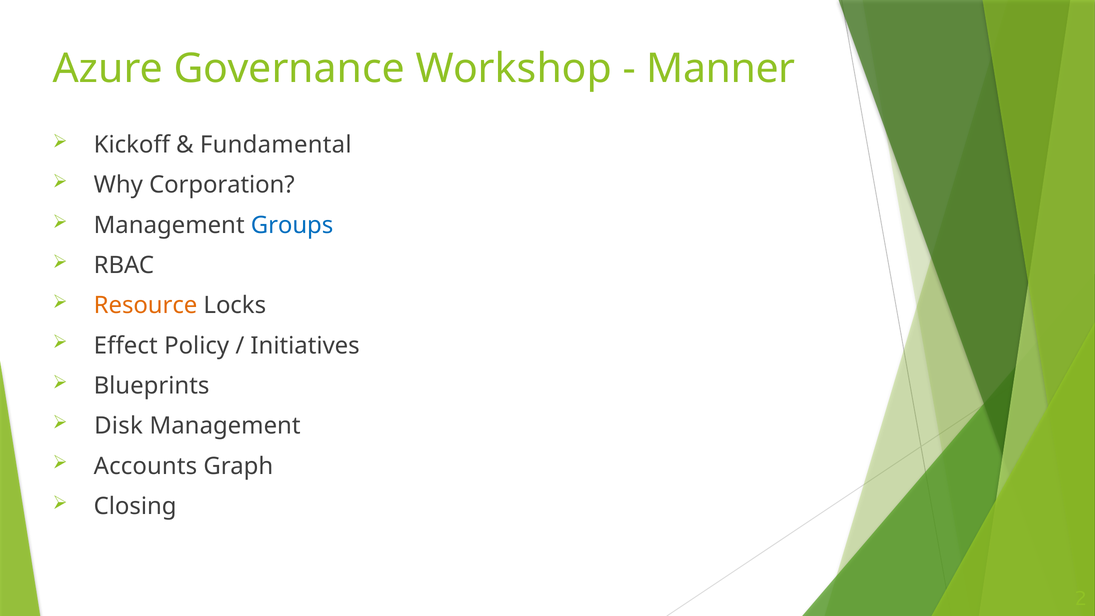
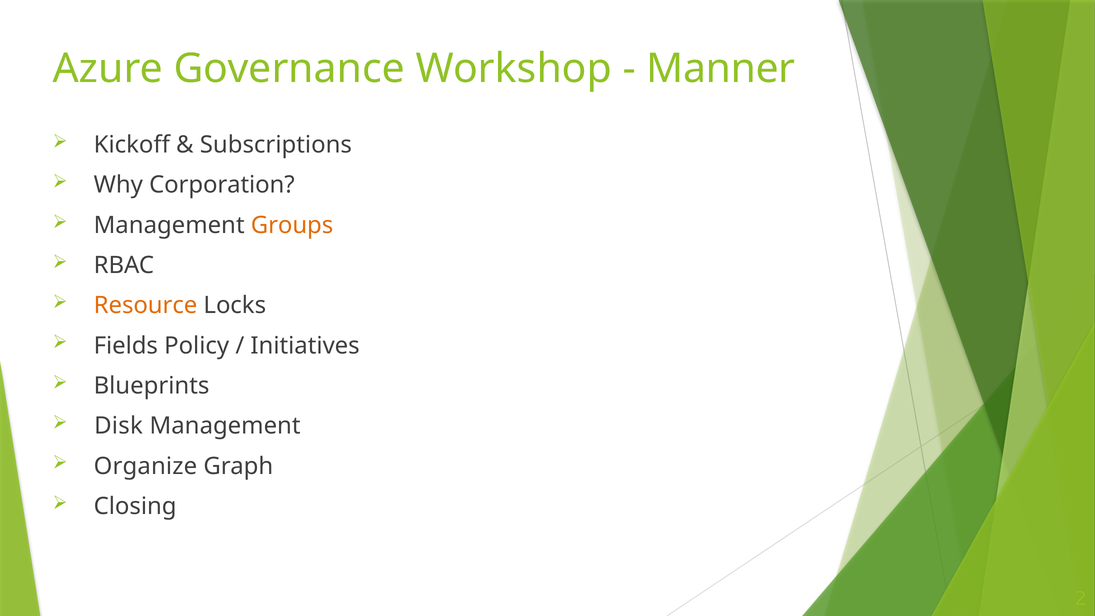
Fundamental: Fundamental -> Subscriptions (276, 145)
Groups colour: blue -> orange (292, 225)
Effect: Effect -> Fields (126, 346)
Accounts: Accounts -> Organize (145, 466)
